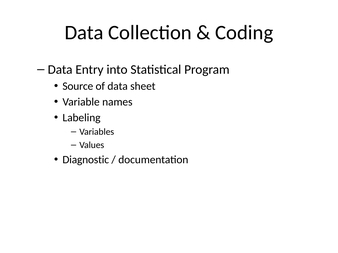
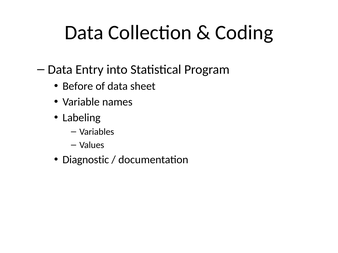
Source: Source -> Before (78, 86)
